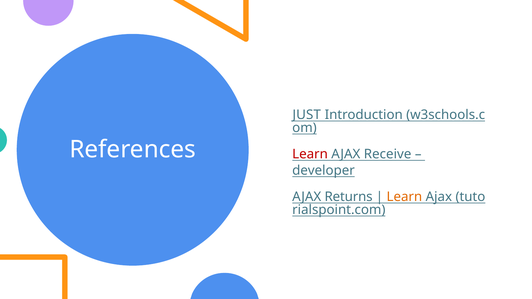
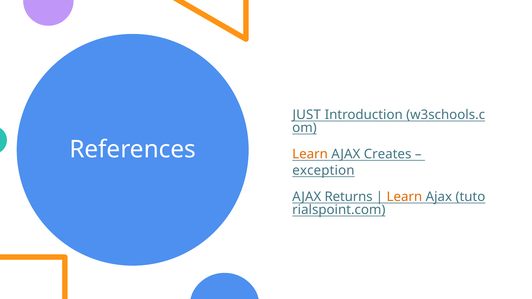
Learn colour: red -> orange (310, 154)
Receive: Receive -> Creates (388, 154)
developer: developer -> exception (323, 171)
